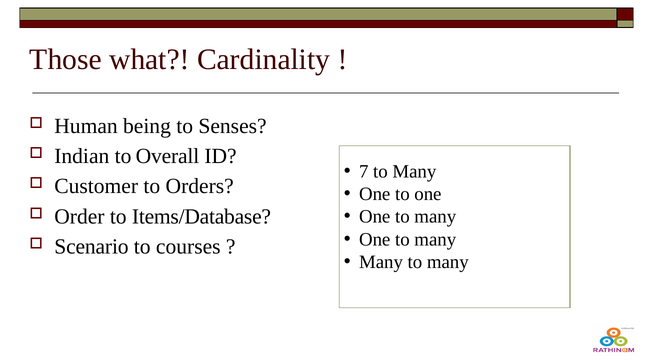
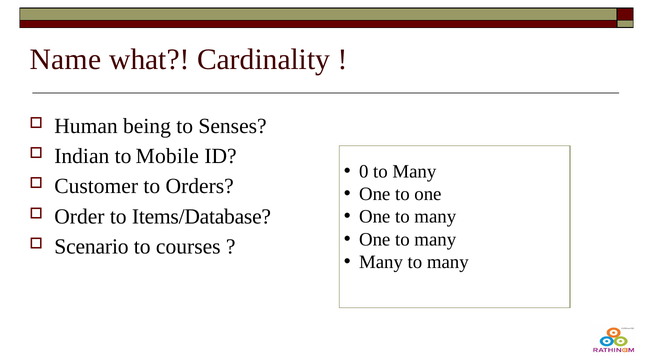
Those: Those -> Name (65, 60)
Overall: Overall -> Mobile (167, 156)
7: 7 -> 0 (364, 171)
